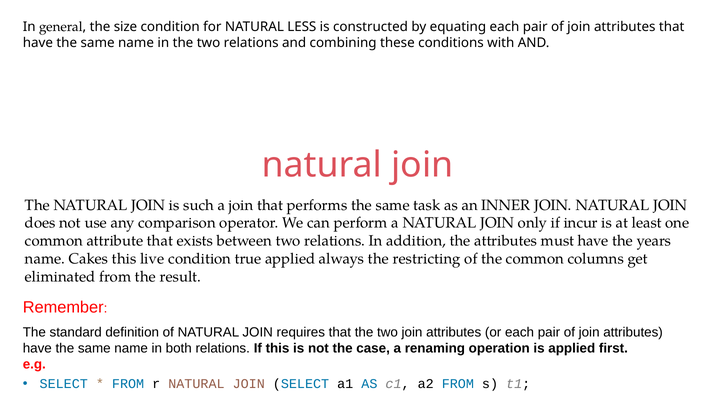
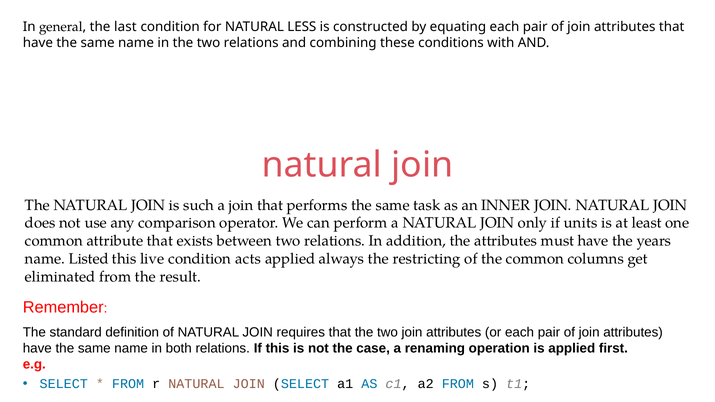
size: size -> last (125, 27)
incur: incur -> units (581, 223)
Cakes: Cakes -> Listed (89, 259)
true: true -> acts (248, 259)
